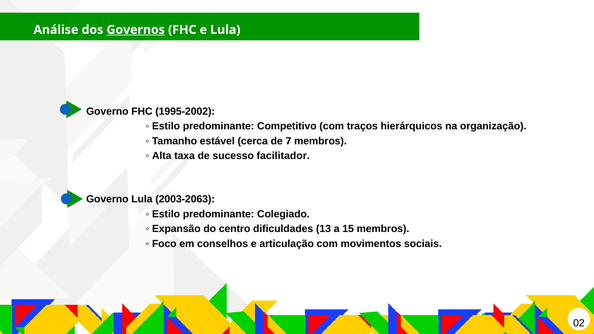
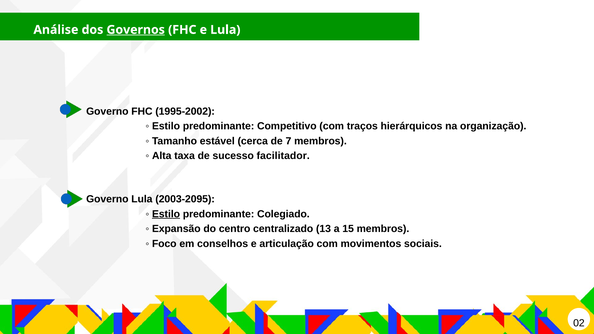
2003-2063: 2003-2063 -> 2003-2095 (185, 199)
Estilo underline: none -> present (166, 214)
dificuldades: dificuldades -> centralizado (283, 229)
